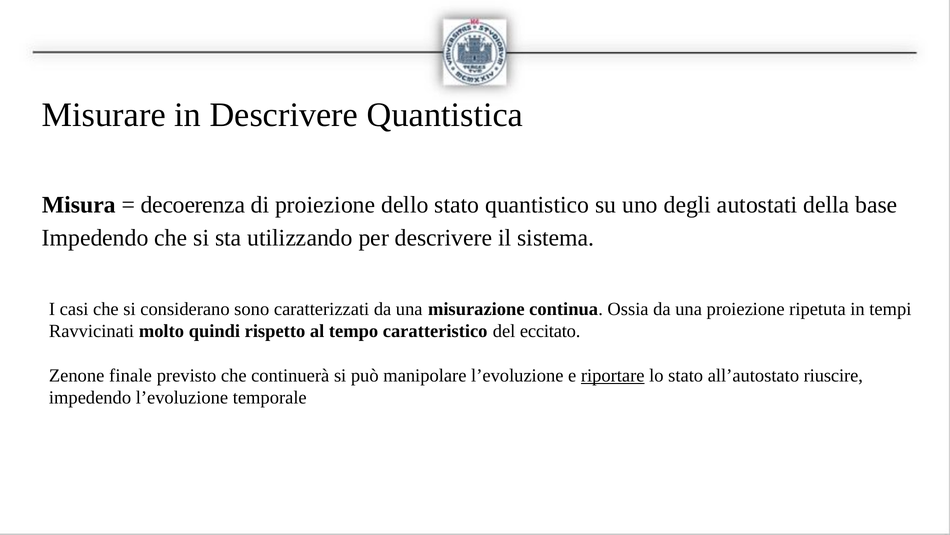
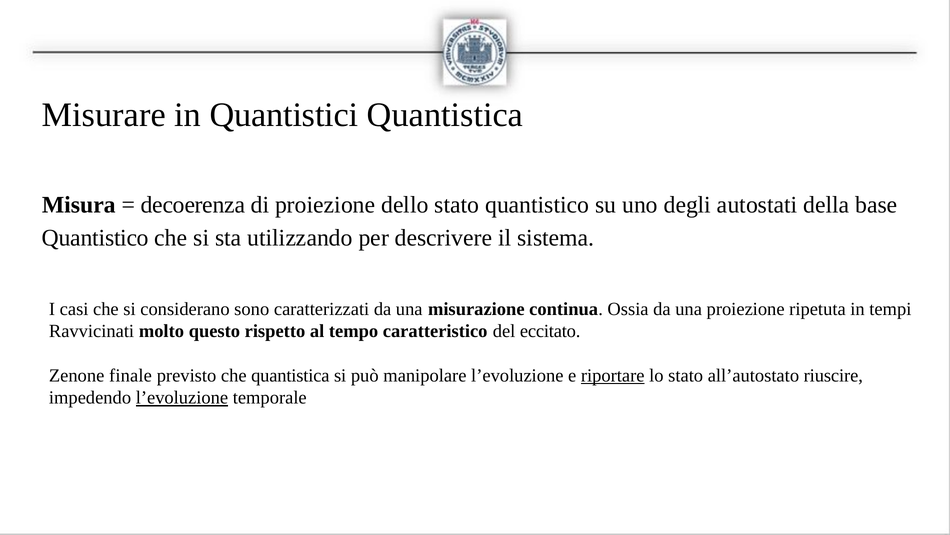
in Descrivere: Descrivere -> Quantistici (284, 115)
Impedendo: Impedendo -> Quantistico (95, 237)
quindi: quindi -> questo (214, 331)
che continuerà: continuerà -> quantistica (290, 375)
l’evoluzione underline: none -> present (182, 397)
